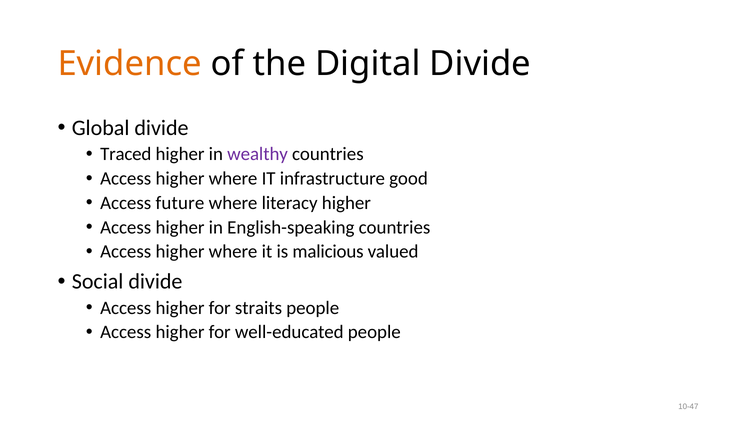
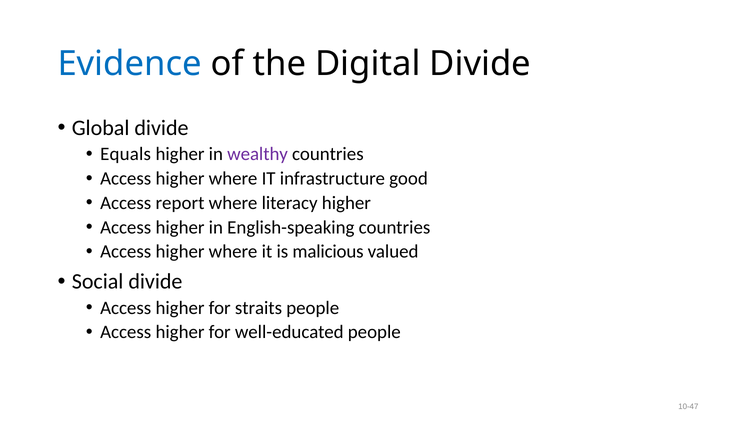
Evidence colour: orange -> blue (130, 64)
Traced: Traced -> Equals (126, 154)
future: future -> report (180, 203)
